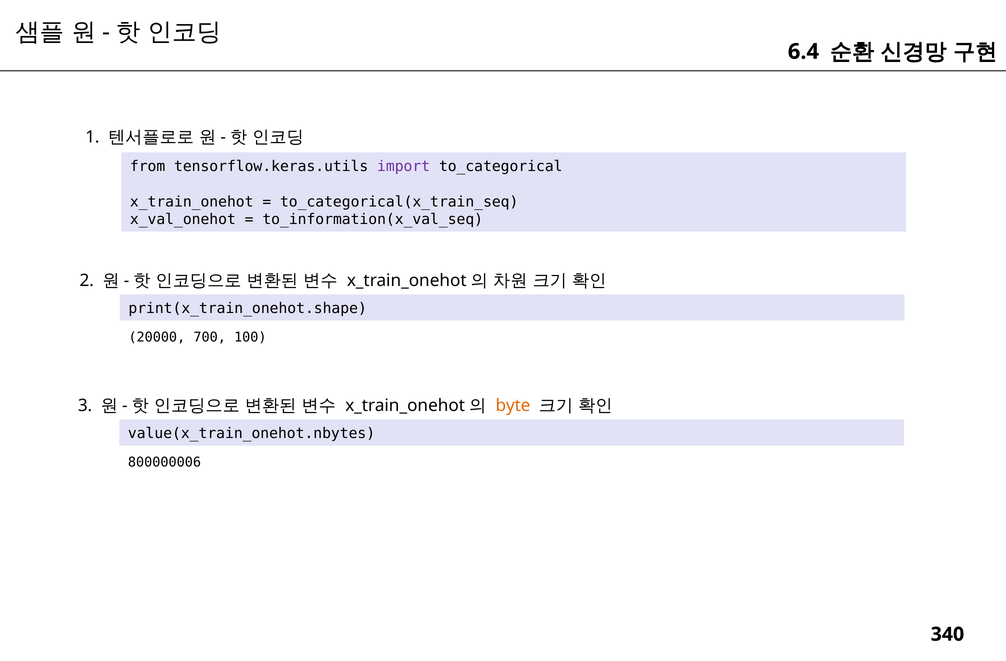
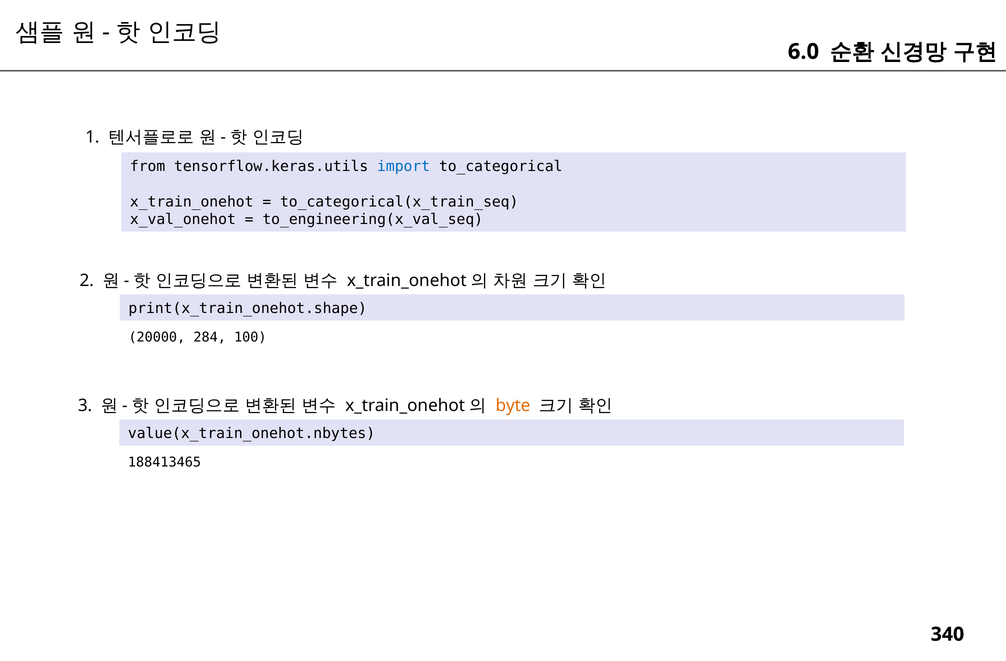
6.4: 6.4 -> 6.0 (803, 52)
import colour: purple -> blue (404, 166)
to_information(x_val_seq: to_information(x_val_seq -> to_engineering(x_val_seq (373, 219)
700: 700 -> 284 (210, 337)
800000006: 800000006 -> 188413465 (165, 462)
